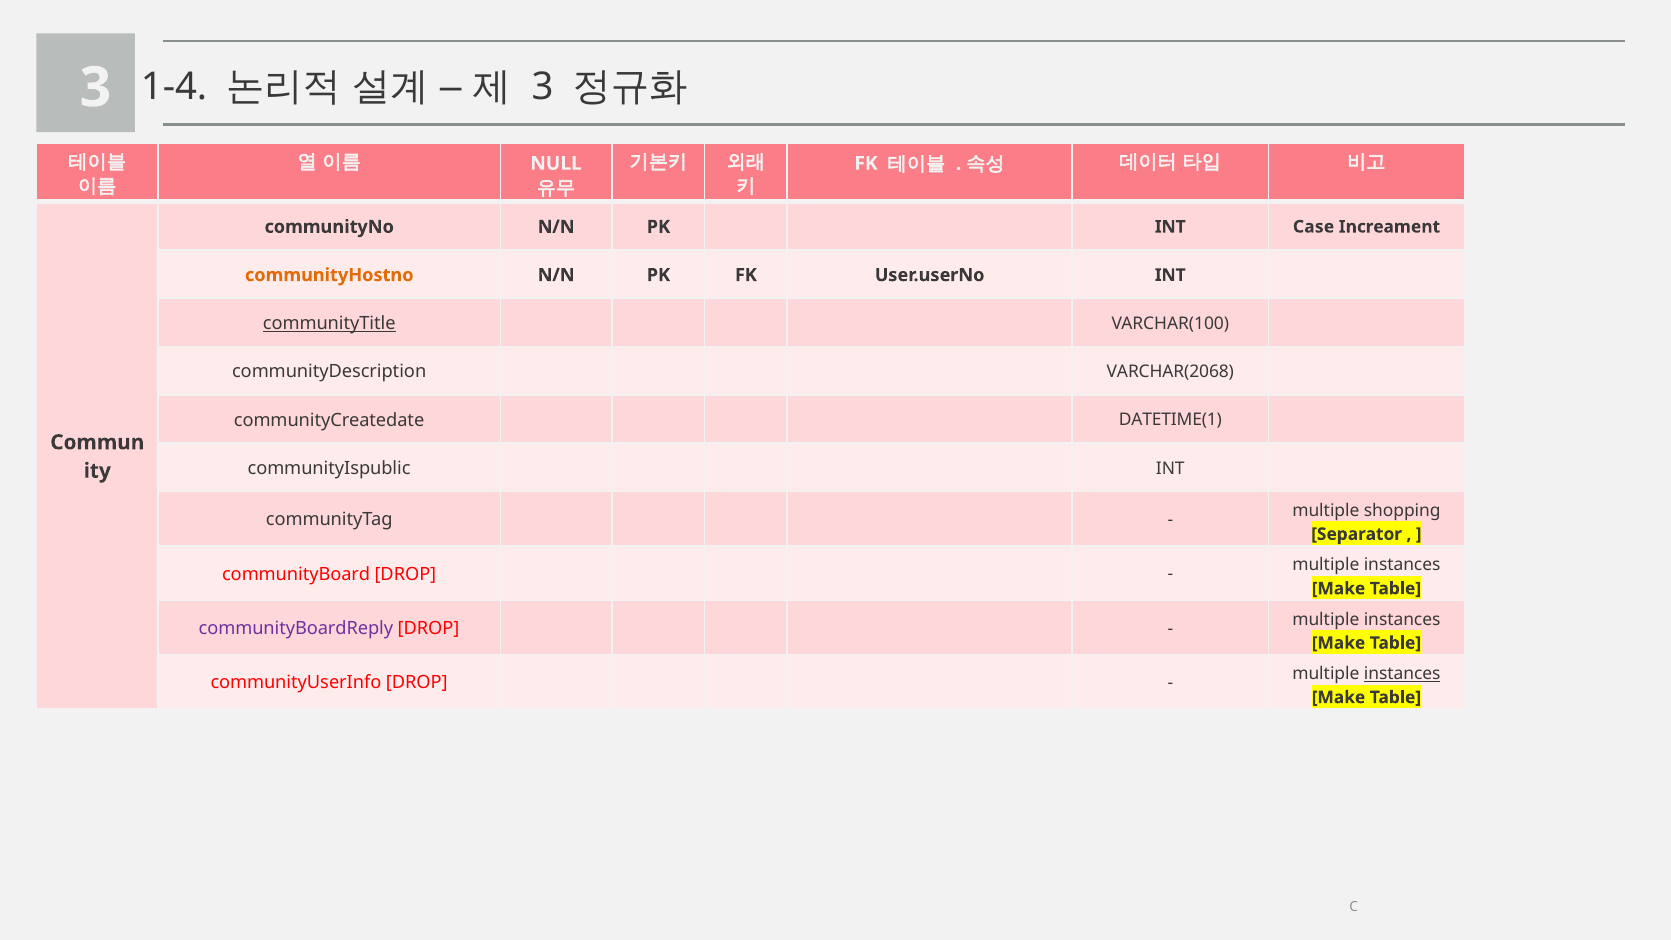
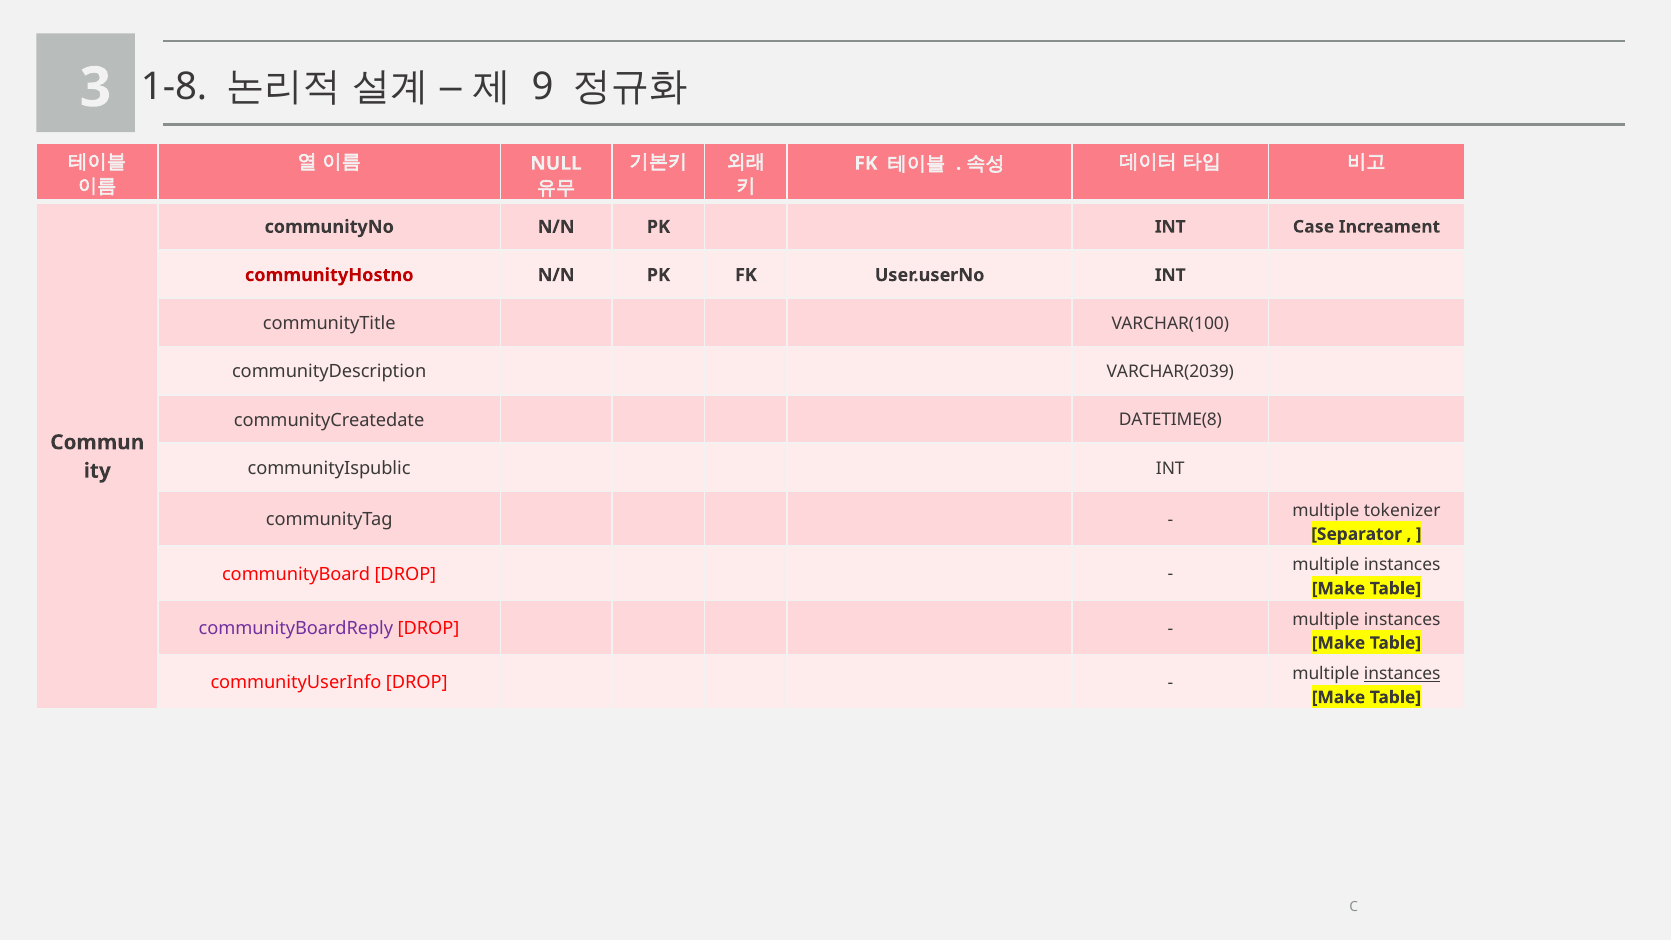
1-4: 1-4 -> 1-8 (174, 87)
3: 3 -> 9 (543, 87)
communityHostno colour: orange -> red (329, 275)
communityTitle underline: present -> none (329, 323)
VARCHAR(2068: VARCHAR(2068 -> VARCHAR(2039 (1170, 372)
DATETIME(1: DATETIME(1 -> DATETIME(8 (1170, 420)
shopping: shopping -> tokenizer (1402, 510)
